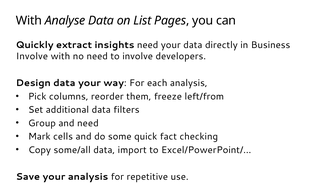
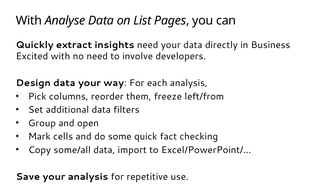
Involve: Involve -> Excited (32, 56)
and need: need -> open (88, 124)
